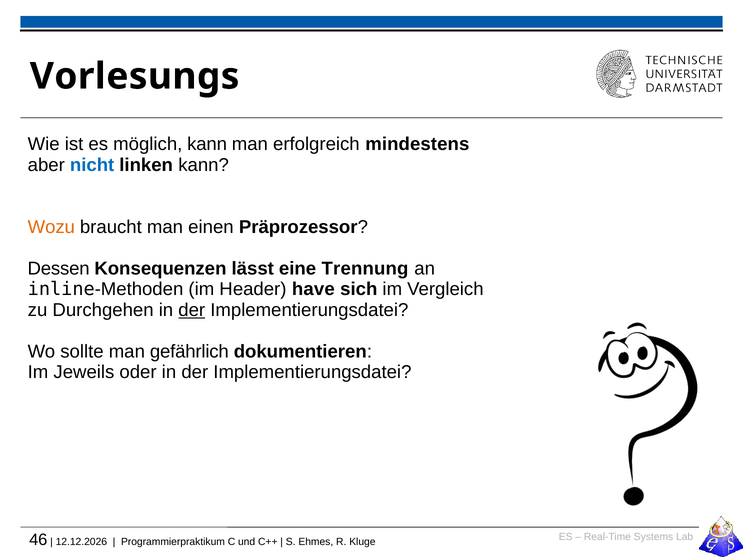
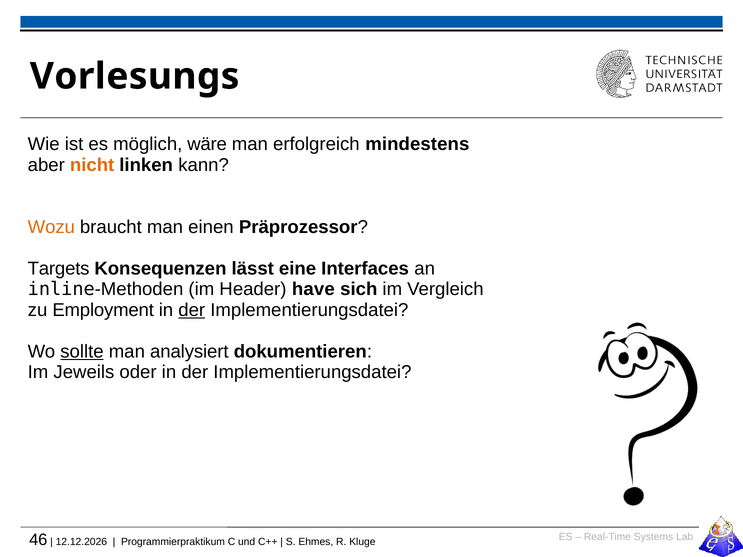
möglich kann: kann -> wäre (207, 144)
nicht colour: blue -> orange (92, 165)
Dessen: Dessen -> Targets (59, 269)
Trennung: Trennung -> Interfaces (365, 269)
Durchgehen: Durchgehen -> Employment (103, 310)
sollte underline: none -> present (82, 352)
gefährlich: gefährlich -> analysiert (189, 352)
